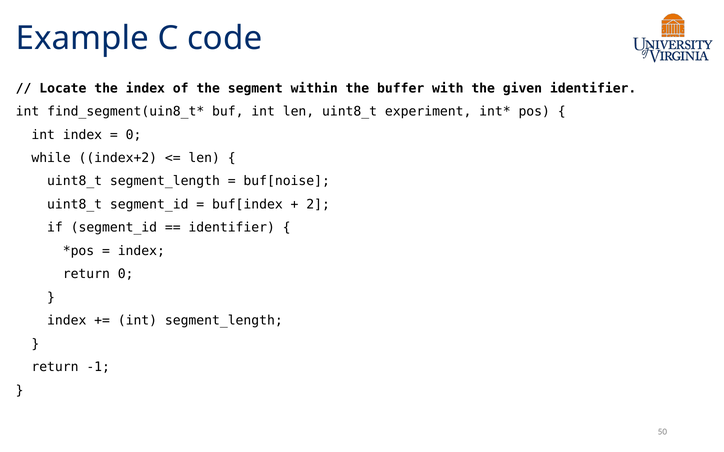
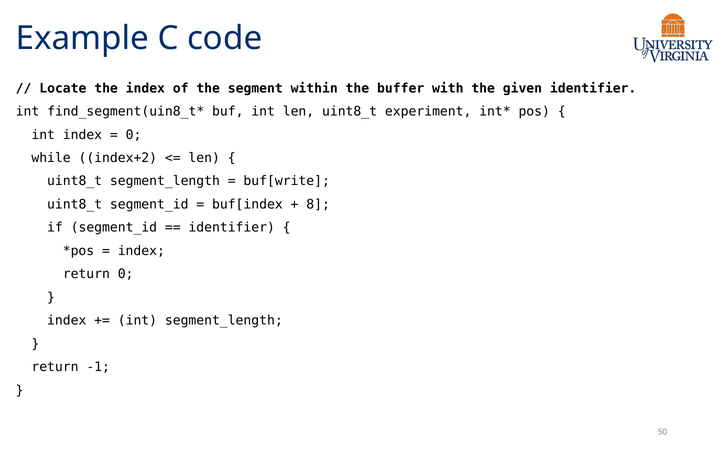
buf[noise: buf[noise -> buf[write (287, 181)
2: 2 -> 8 (318, 205)
